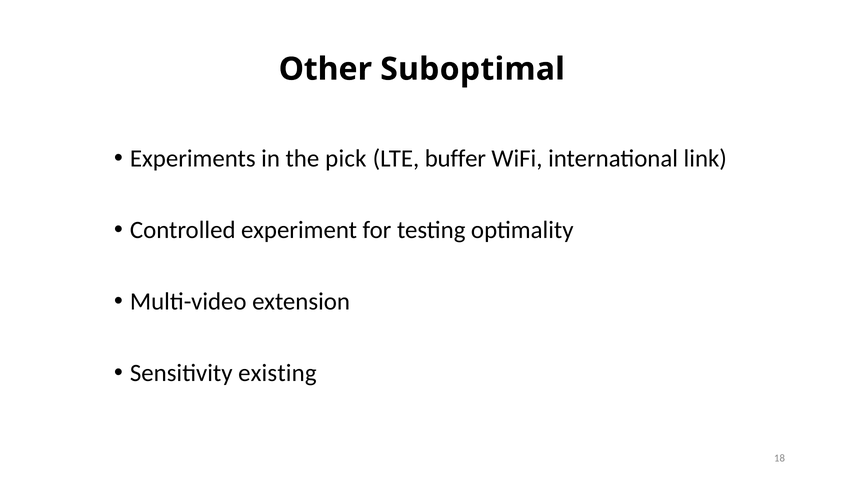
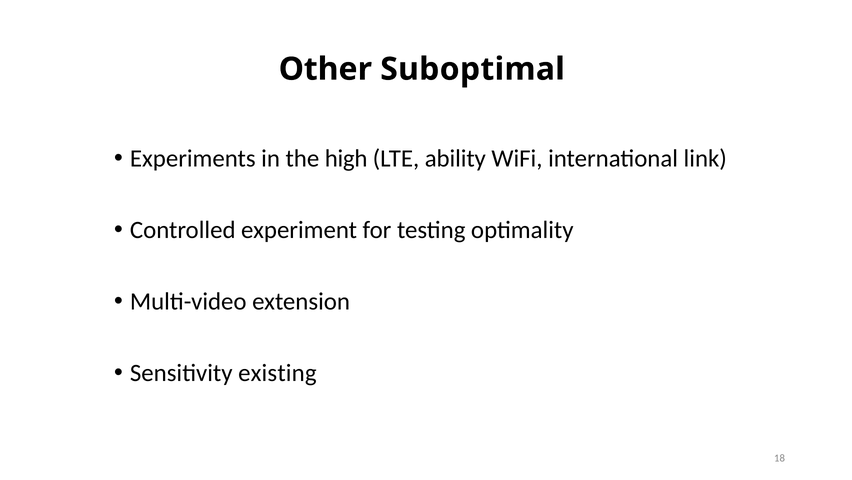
pick: pick -> high (346, 158)
buffer: buffer -> ability (455, 158)
